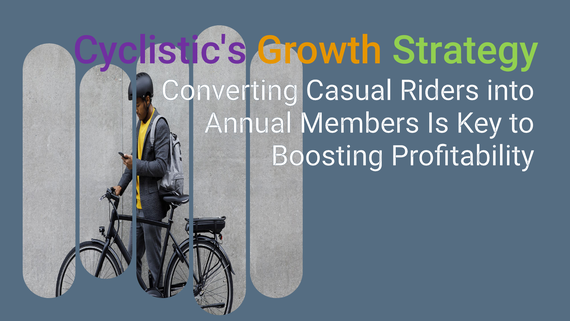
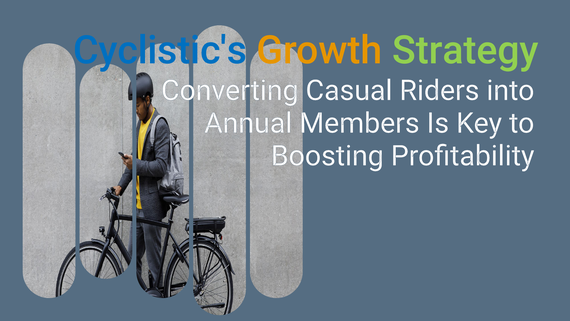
Cyclistic's colour: purple -> blue (160, 50)
